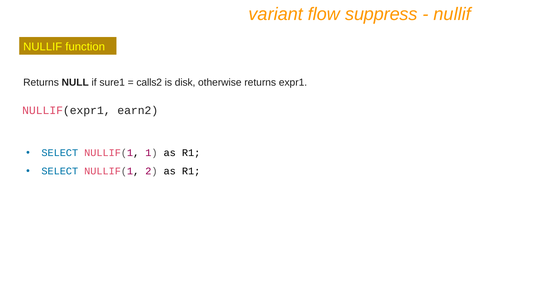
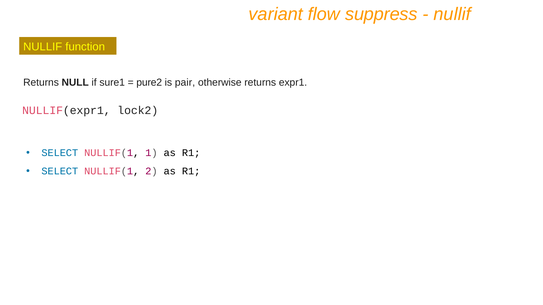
calls2: calls2 -> pure2 (149, 83)
disk: disk -> pair (185, 83)
earn2: earn2 -> lock2 (138, 110)
